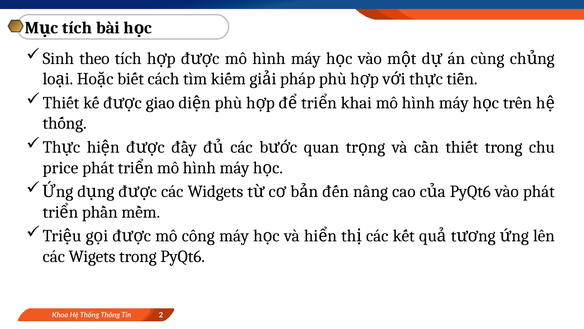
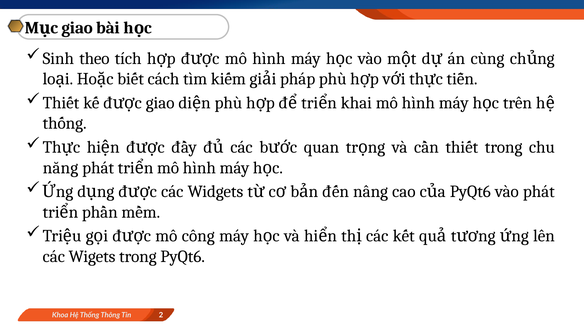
tích: tích -> giao (77, 28)
price: price -> năng (60, 167)
